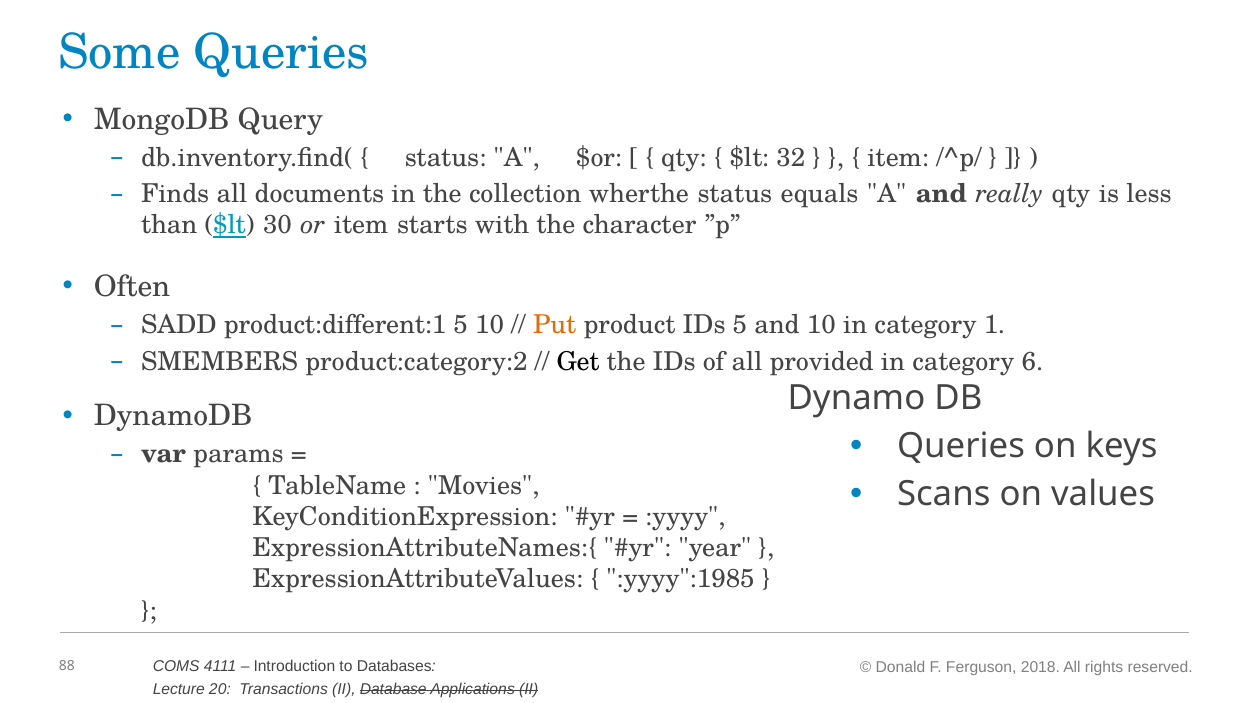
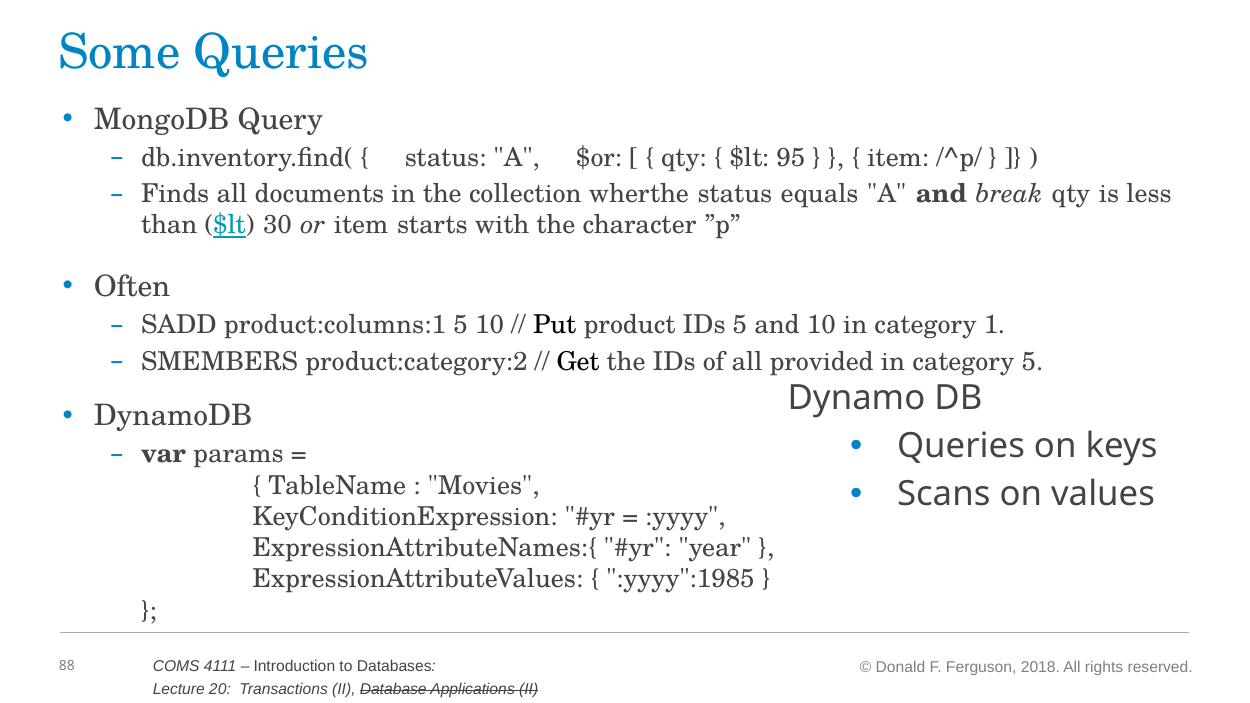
32: 32 -> 95 (791, 158)
really: really -> break (1009, 194)
product:different:1: product:different:1 -> product:columns:1 (335, 325)
Put colour: orange -> black (555, 325)
category 6: 6 -> 5 (1033, 362)
